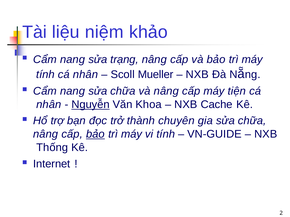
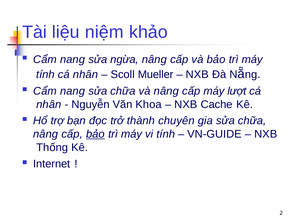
trạng: trạng -> ngừa (125, 60)
tiện: tiện -> lượt (237, 91)
Nguyễn underline: present -> none (91, 105)
